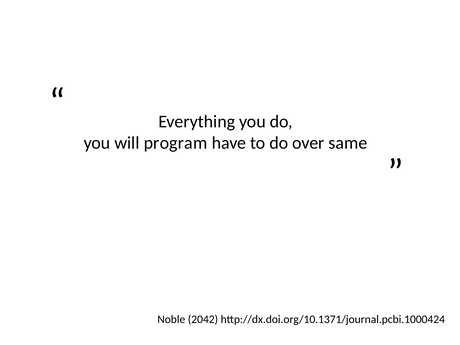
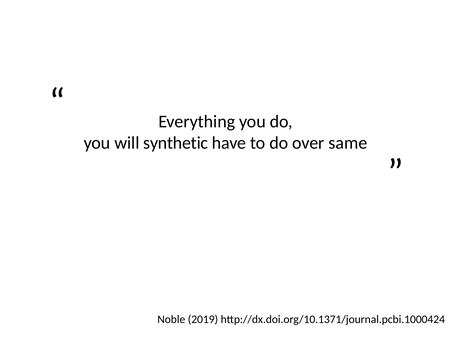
program: program -> synthetic (176, 143)
2042: 2042 -> 2019 (203, 319)
